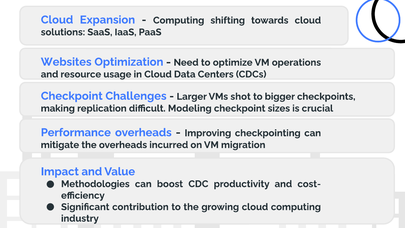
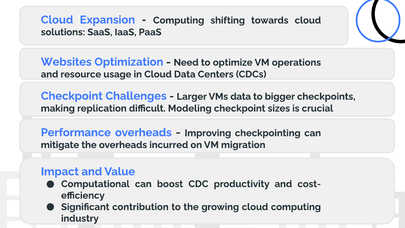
VMs shot: shot -> data (241, 96)
Methodologies: Methodologies -> Computational (95, 184)
